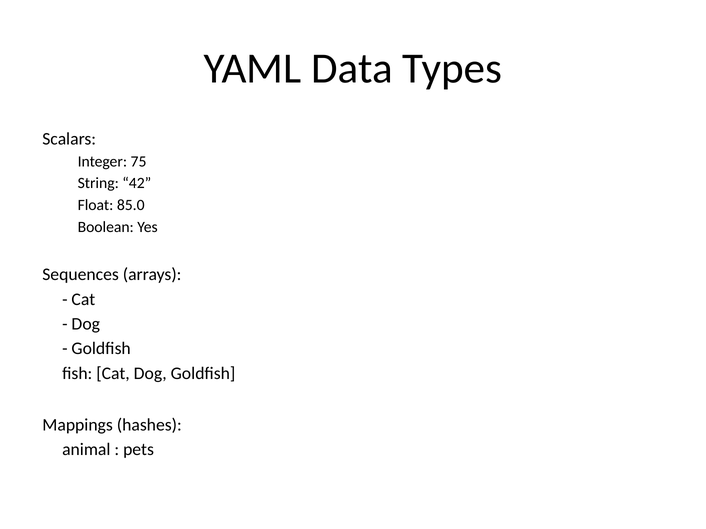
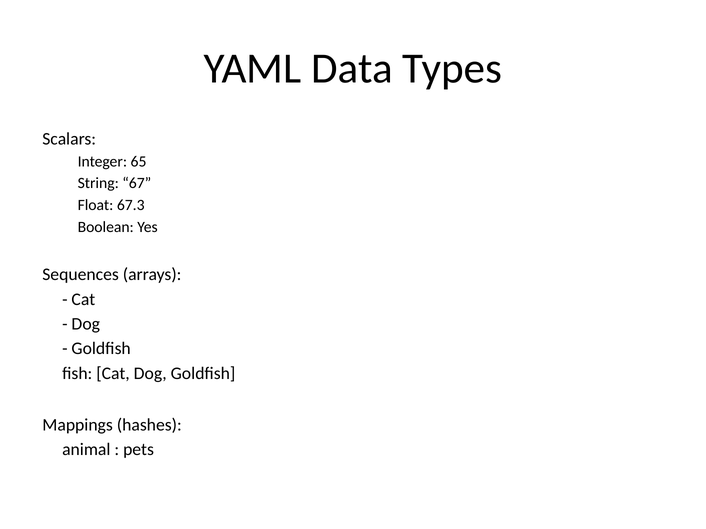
75: 75 -> 65 (139, 162)
42: 42 -> 67 (137, 183)
85.0: 85.0 -> 67.3 (131, 205)
